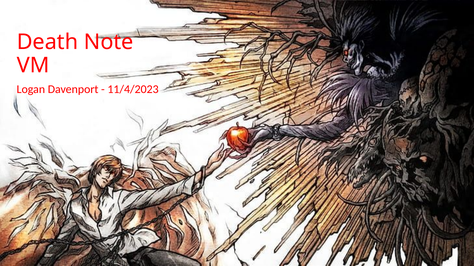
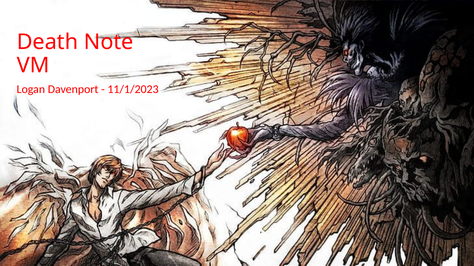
11/4/2023: 11/4/2023 -> 11/1/2023 (133, 89)
